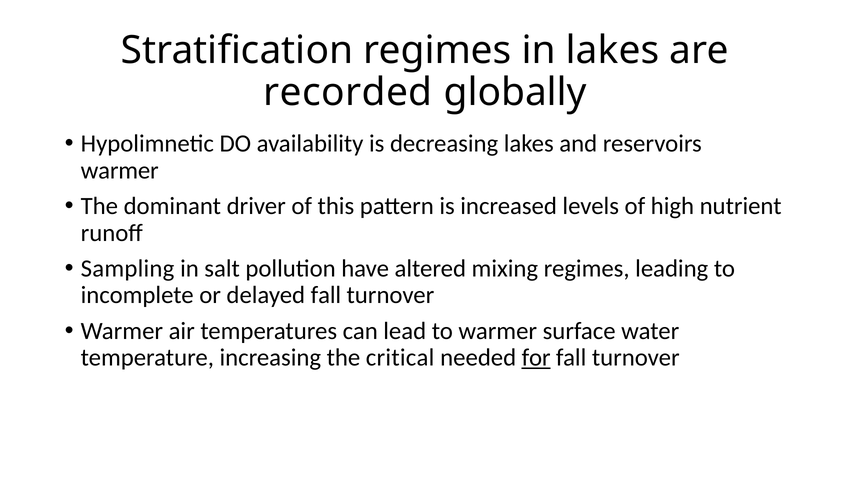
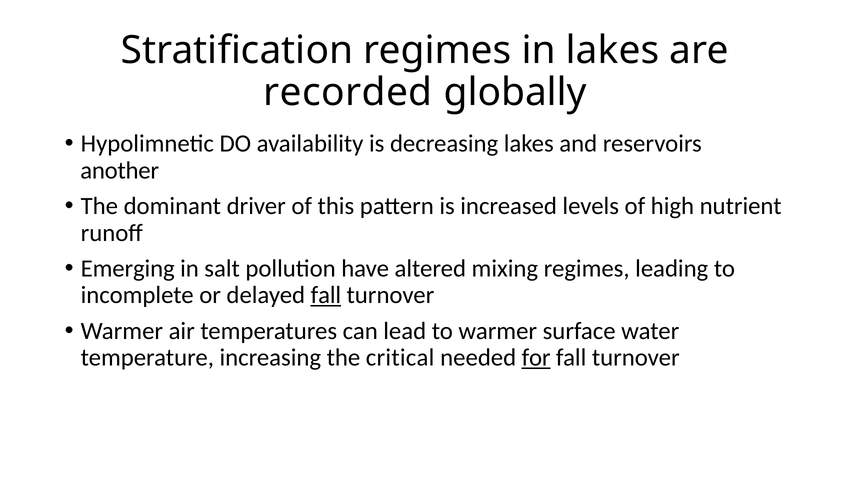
warmer: warmer -> another (120, 170)
Sampling: Sampling -> Emerging (128, 269)
fall underline: none -> present (326, 295)
